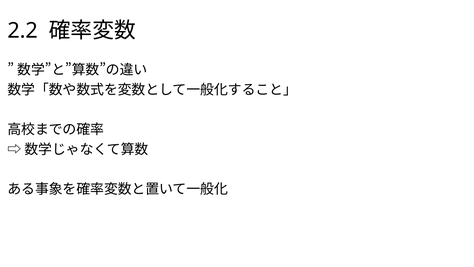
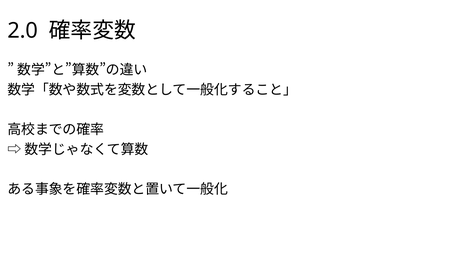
2.2: 2.2 -> 2.0 (23, 30)
